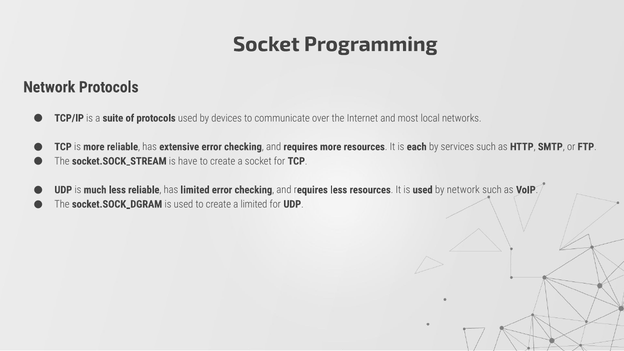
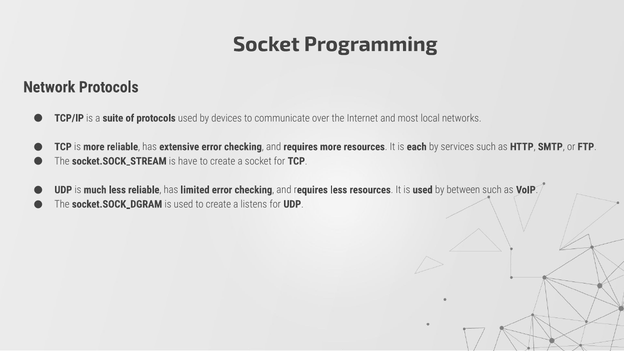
by network: network -> between (463, 190)
a limited: limited -> listens (254, 204)
